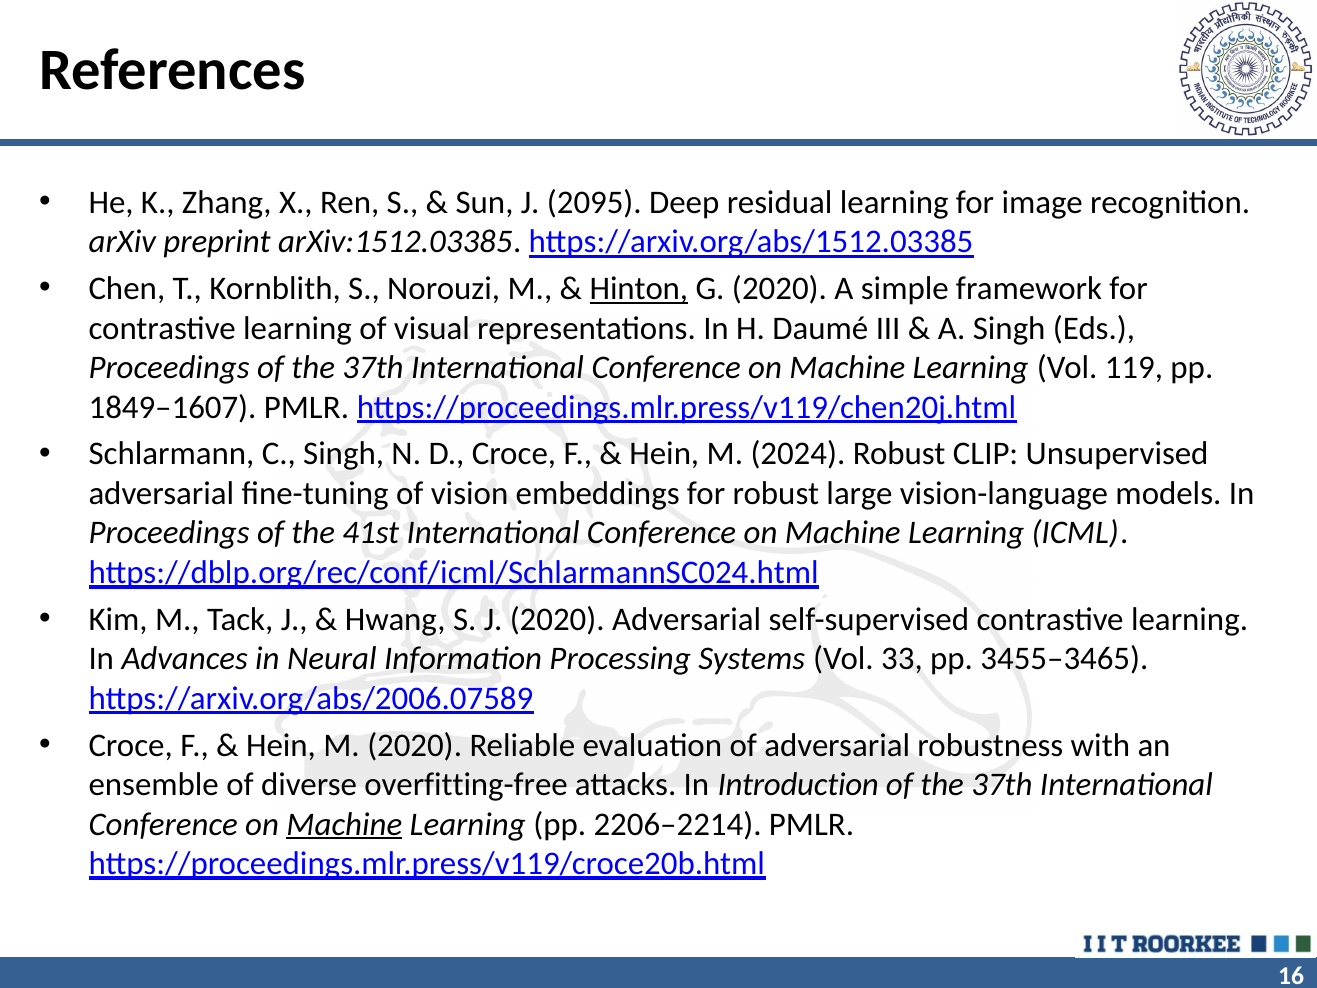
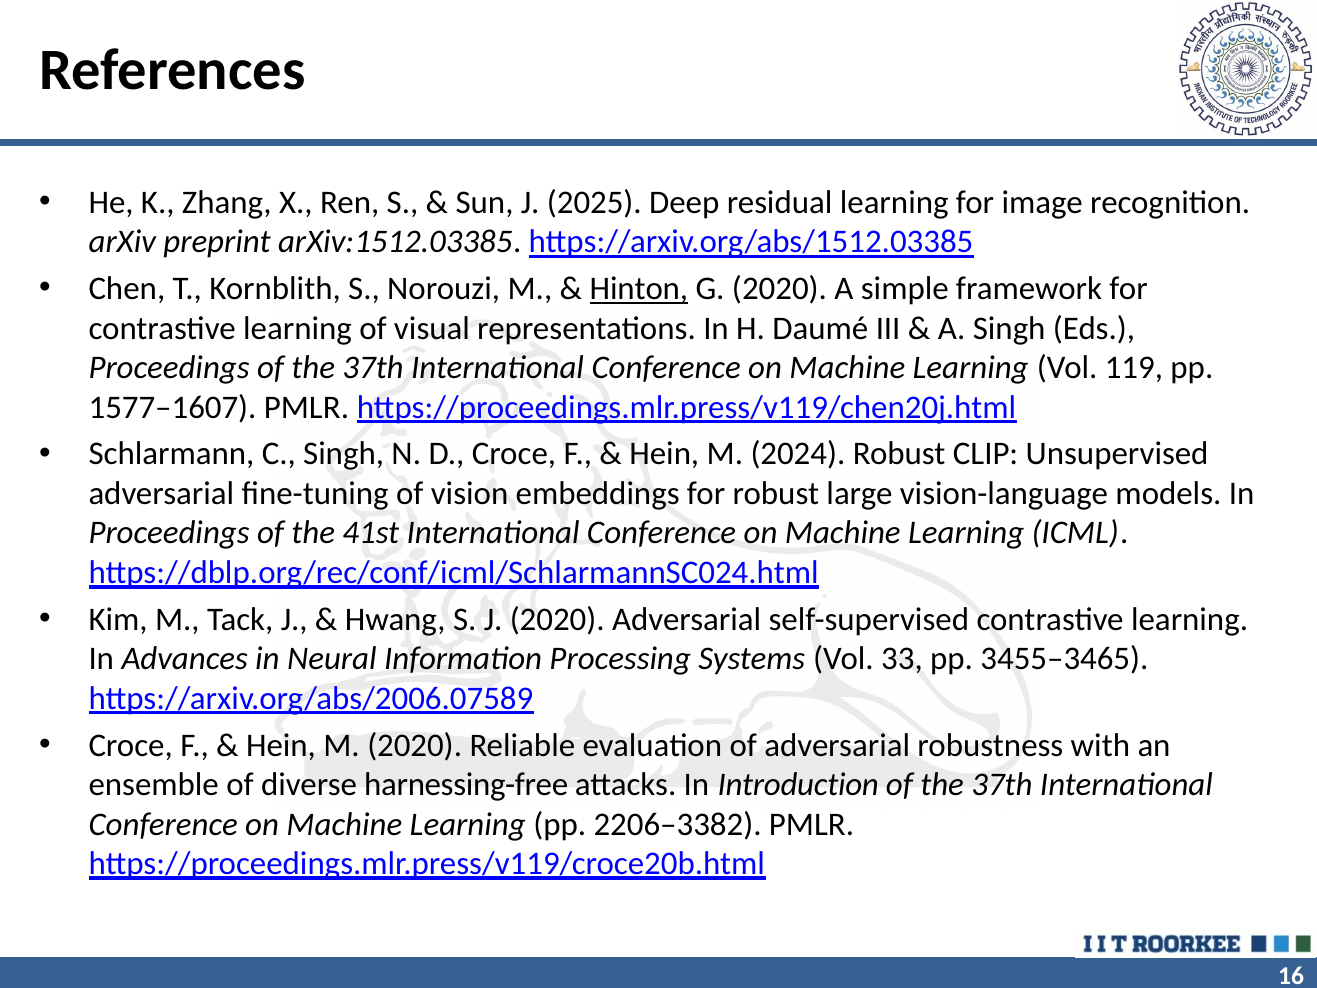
2095: 2095 -> 2025 (594, 202)
1849–1607: 1849–1607 -> 1577–1607 (173, 407)
overfitting-free: overfitting-free -> harnessing-free (466, 784)
Machine underline: present -> none (344, 824)
2206–2214: 2206–2214 -> 2206–3382 (678, 824)
